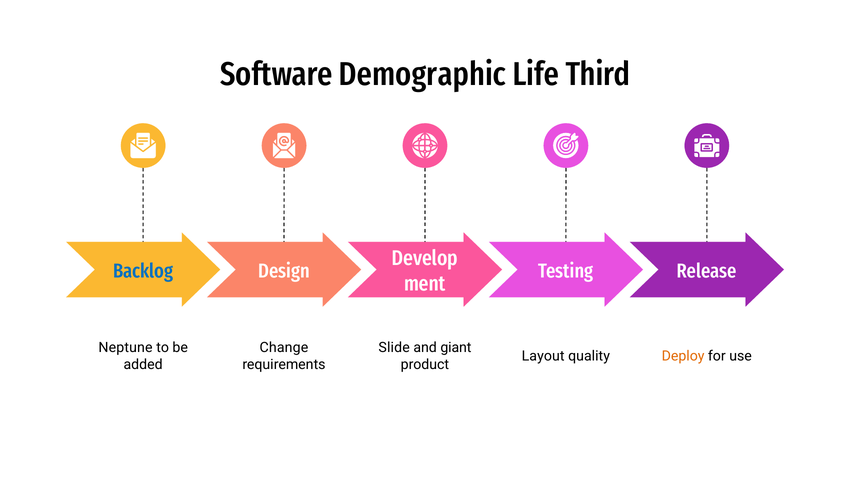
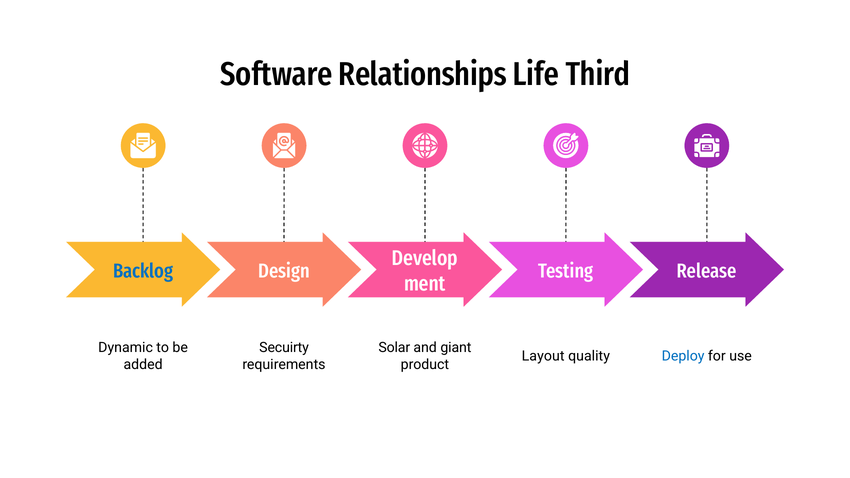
Demographic: Demographic -> Relationships (423, 75)
Neptune: Neptune -> Dynamic (126, 348)
Change: Change -> Secuirty (284, 348)
Slide: Slide -> Solar (394, 348)
Deploy colour: orange -> blue (683, 356)
